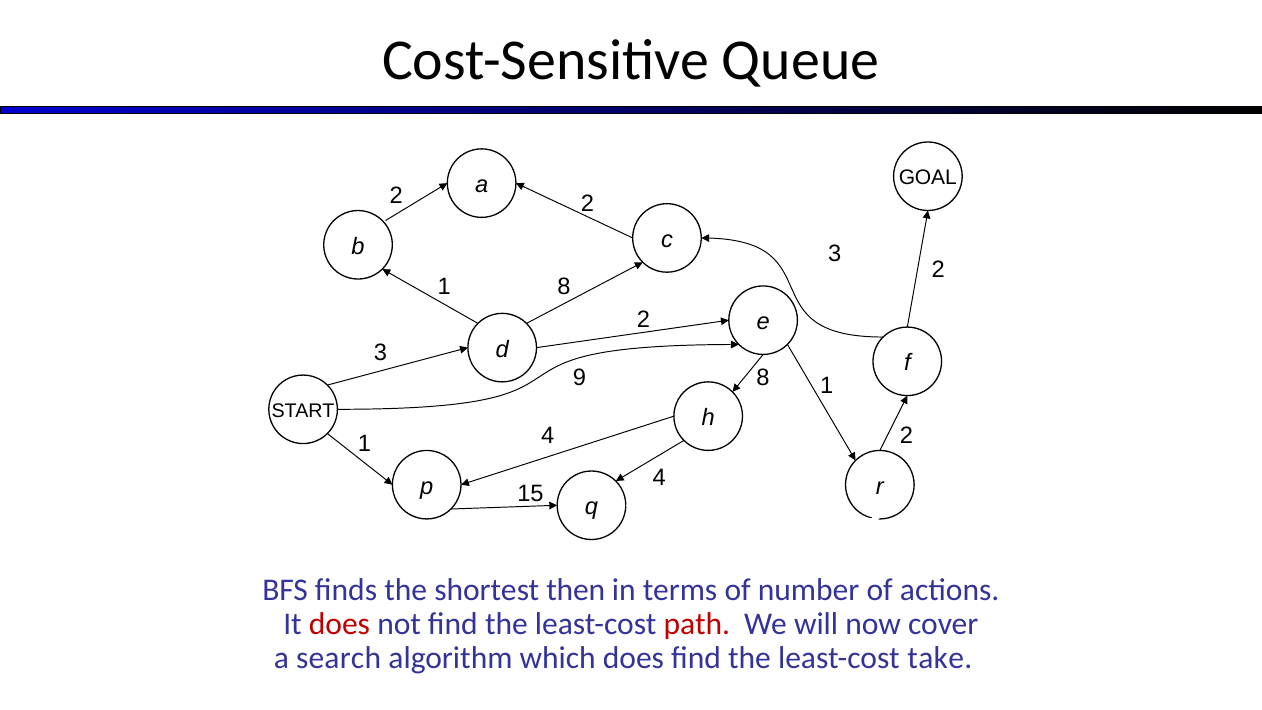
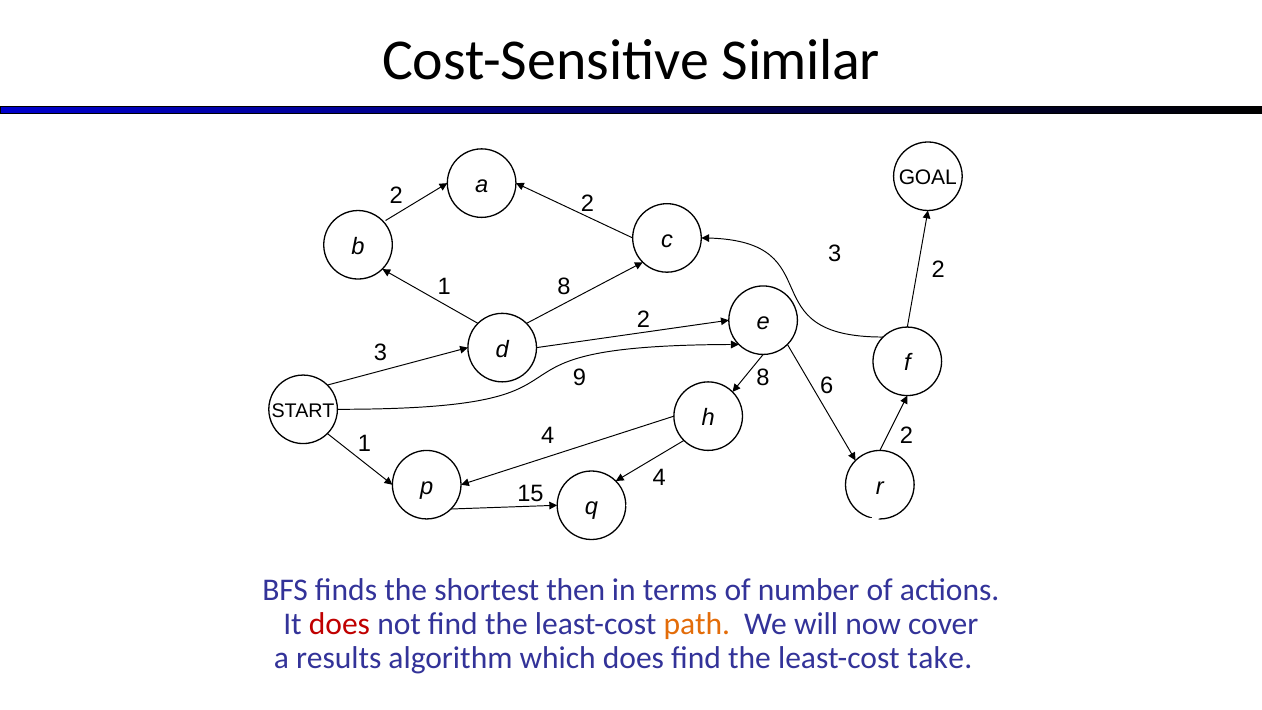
Queue: Queue -> Similar (801, 61)
9 1: 1 -> 6 (827, 386)
path colour: red -> orange (697, 624)
search: search -> results (339, 658)
